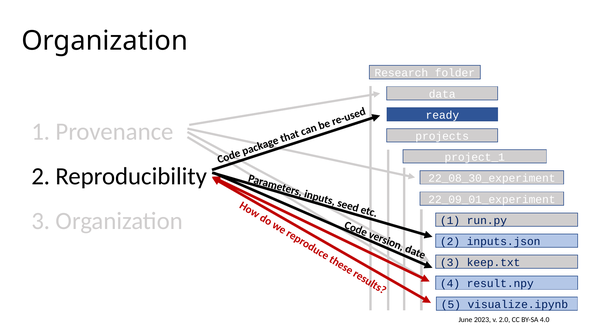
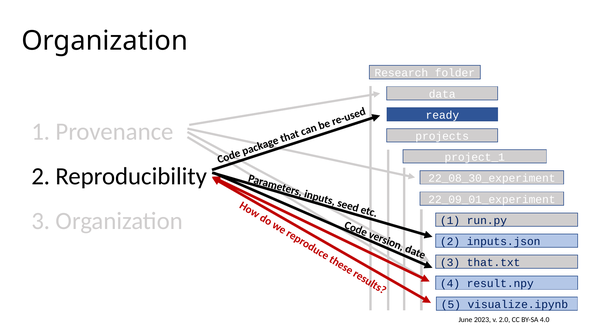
keep.txt: keep.txt -> that.txt (494, 262)
